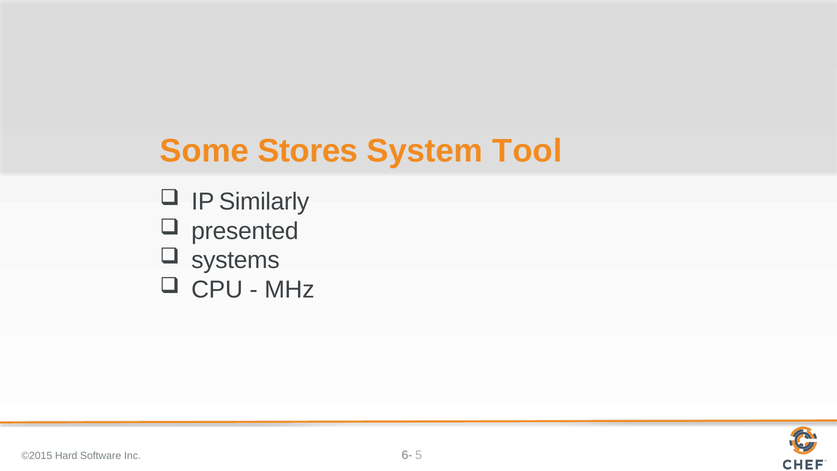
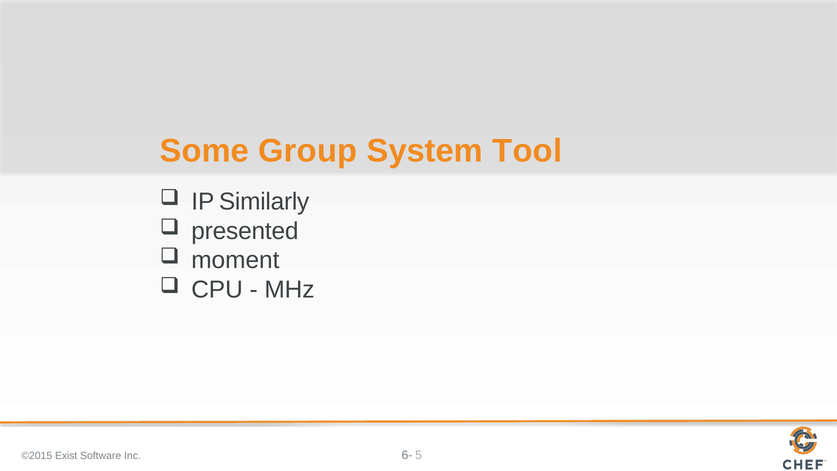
Stores: Stores -> Group (308, 151)
systems: systems -> moment (235, 260)
Hard: Hard -> Exist (66, 456)
